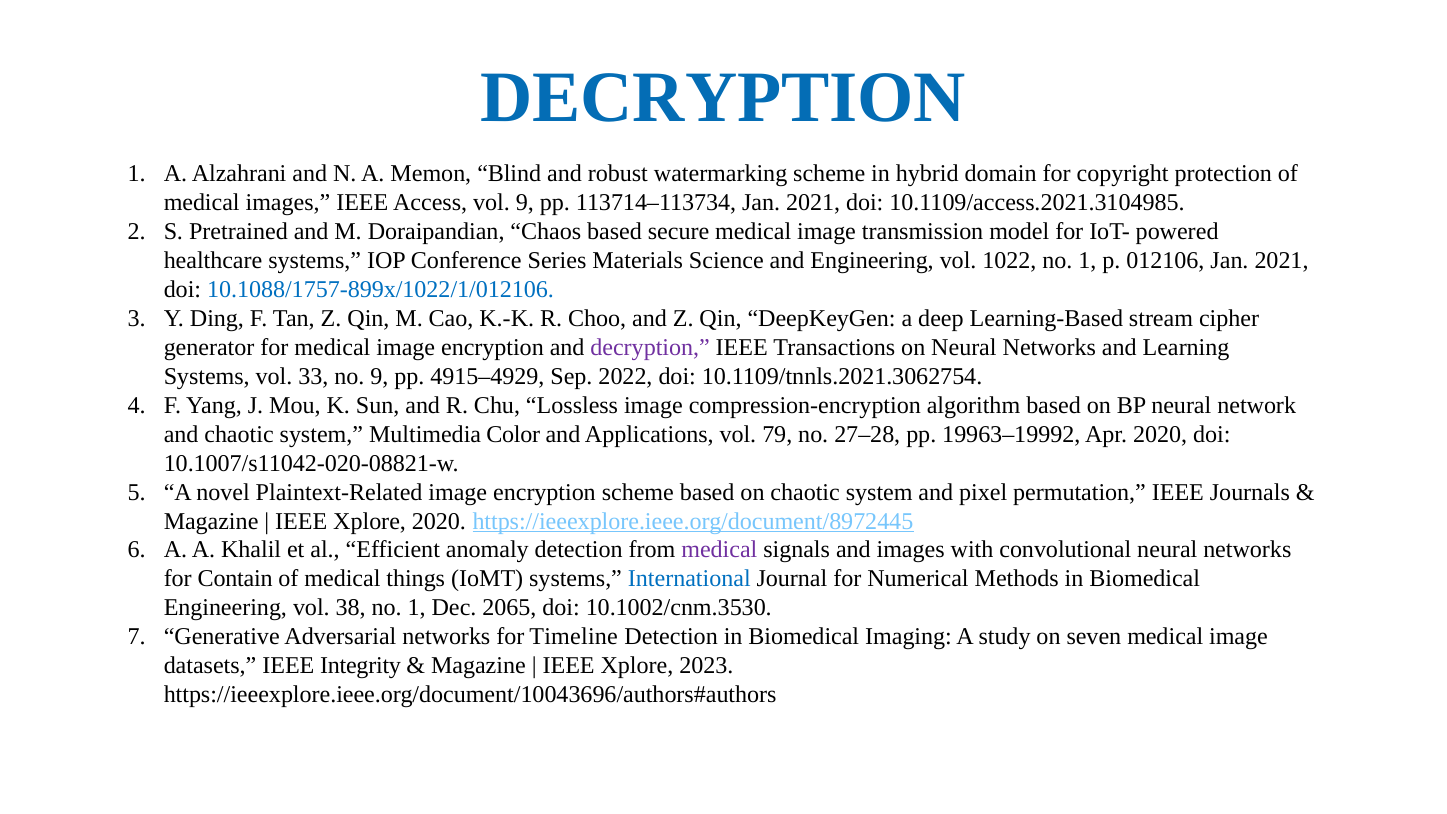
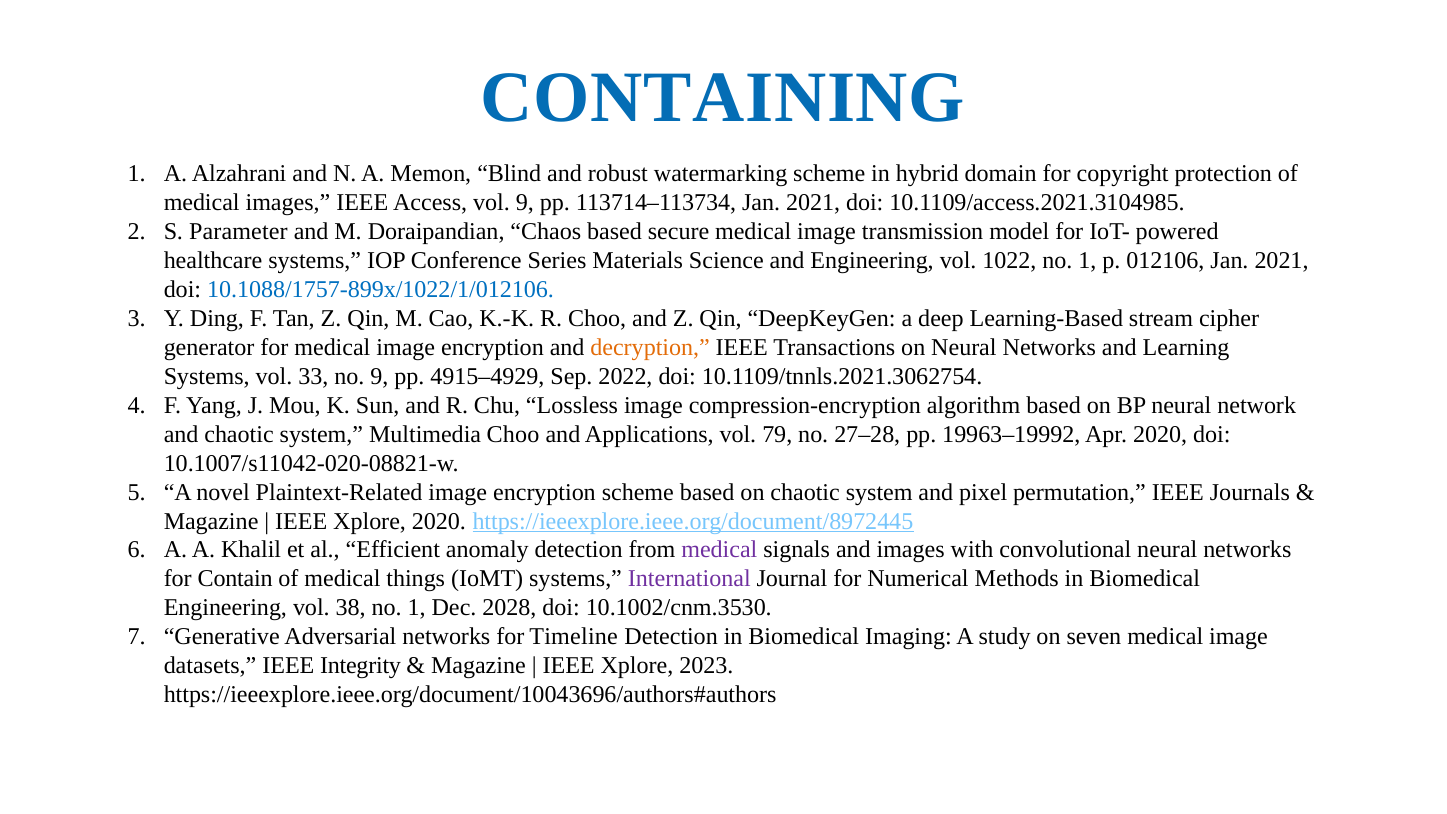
DECRYPTION: DECRYPTION -> CONTAINING (723, 98)
Pretrained: Pretrained -> Parameter (238, 232)
decryption colour: purple -> orange (650, 347)
Multimedia Color: Color -> Choo (513, 434)
International colour: blue -> purple (689, 579)
2065: 2065 -> 2028 (509, 608)
